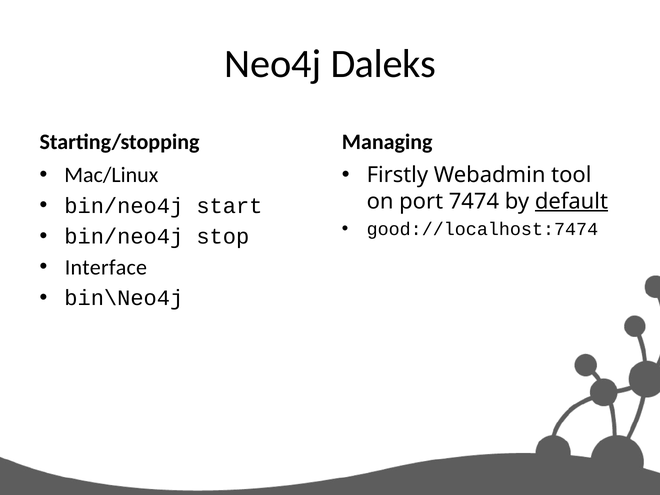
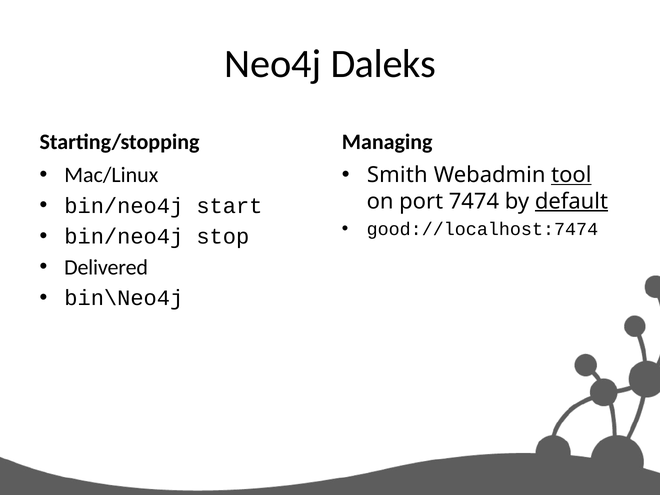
Firstly: Firstly -> Smith (397, 175)
tool underline: none -> present (571, 175)
Interface: Interface -> Delivered (106, 267)
